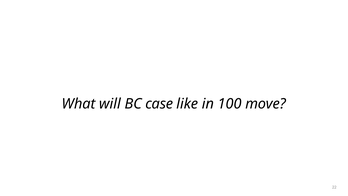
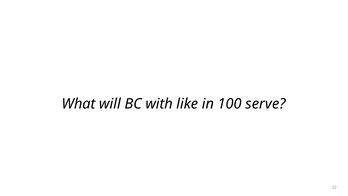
case: case -> with (159, 104)
move: move -> serve (265, 104)
